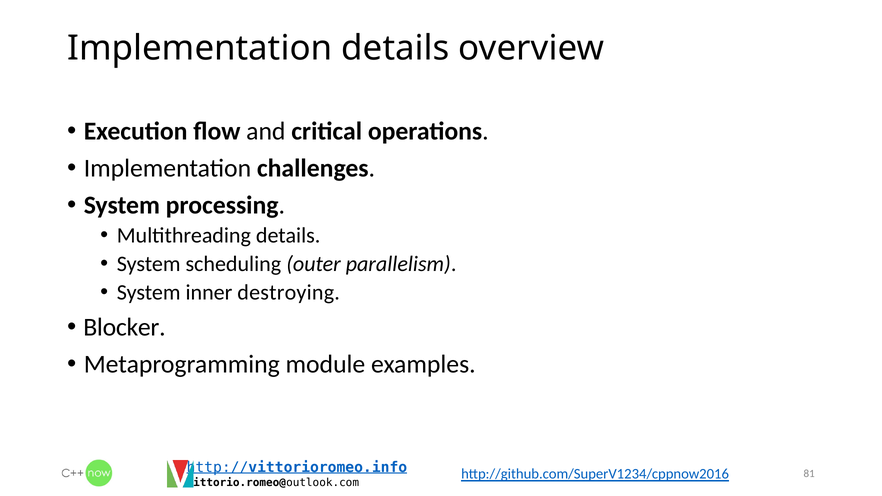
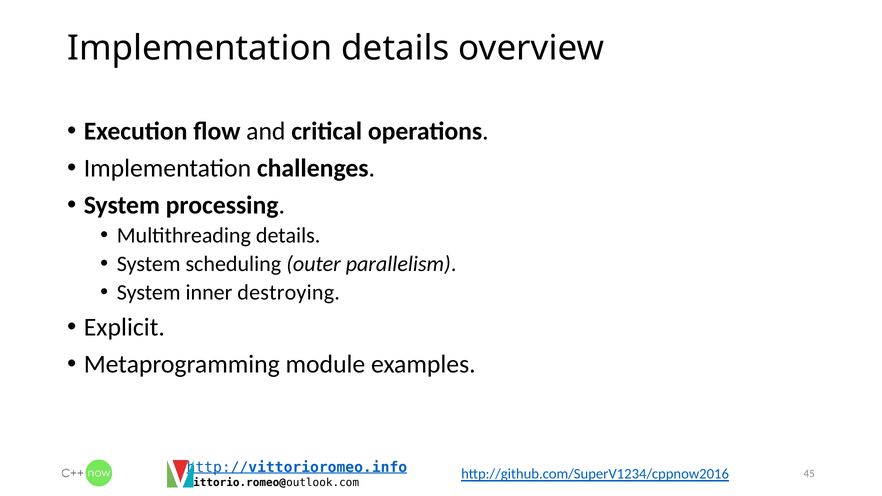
Blocker: Blocker -> Explicit (124, 327)
81: 81 -> 45 (809, 474)
